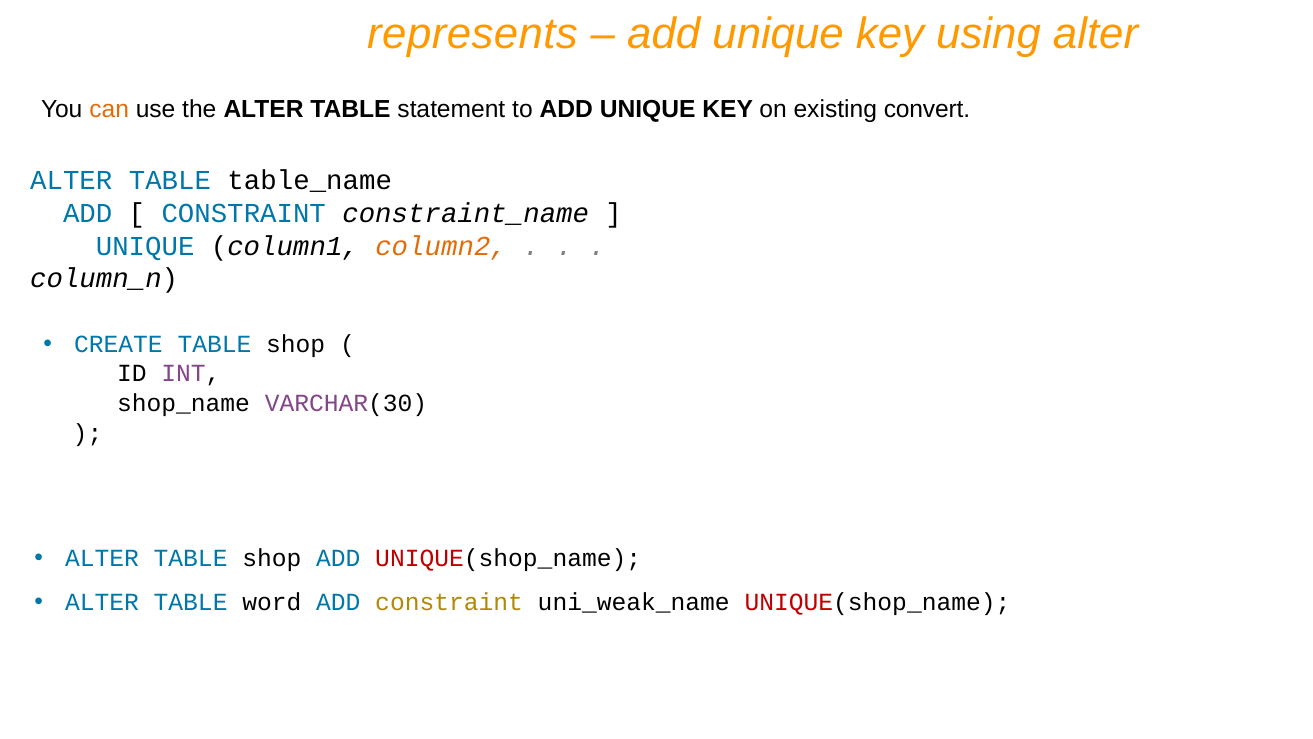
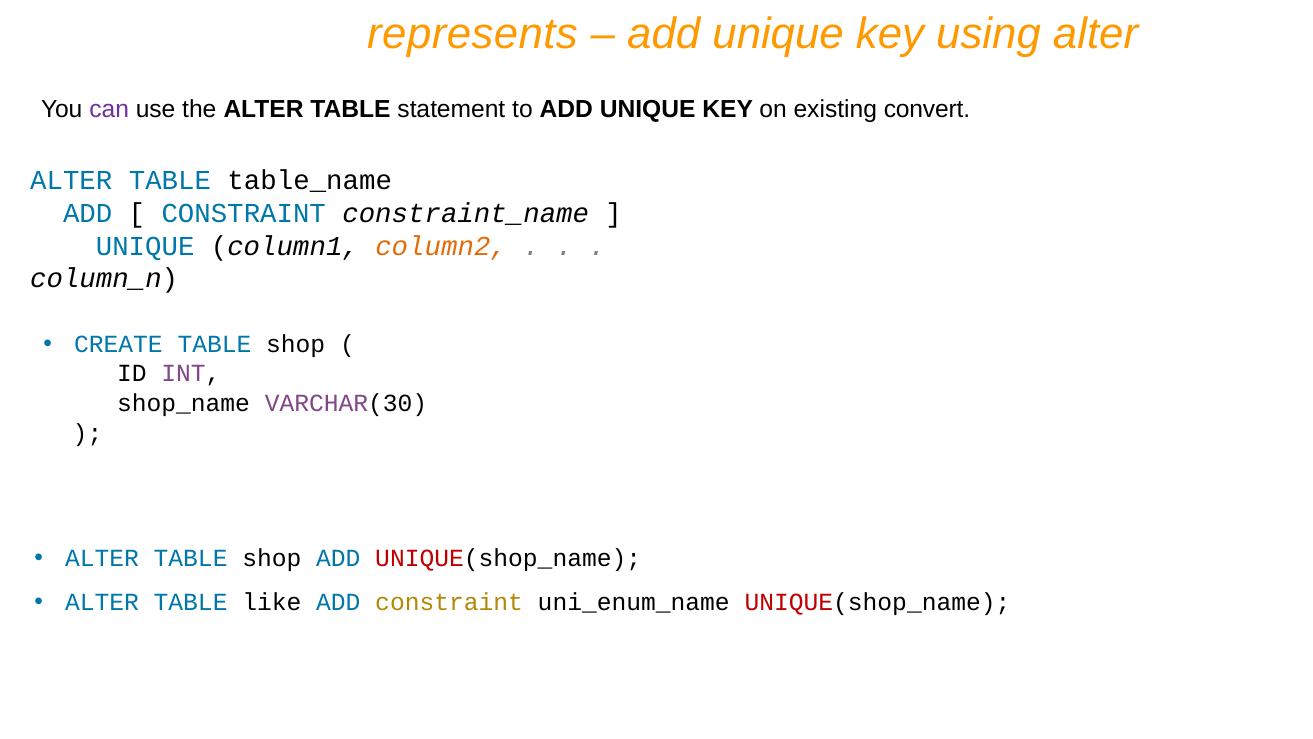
can colour: orange -> purple (109, 109)
word: word -> like (272, 602)
uni_weak_name: uni_weak_name -> uni_enum_name (634, 602)
